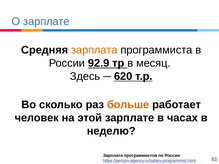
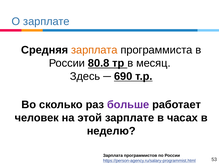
92.9: 92.9 -> 80.8 (99, 63)
620: 620 -> 690 (123, 76)
больше colour: orange -> purple (128, 105)
